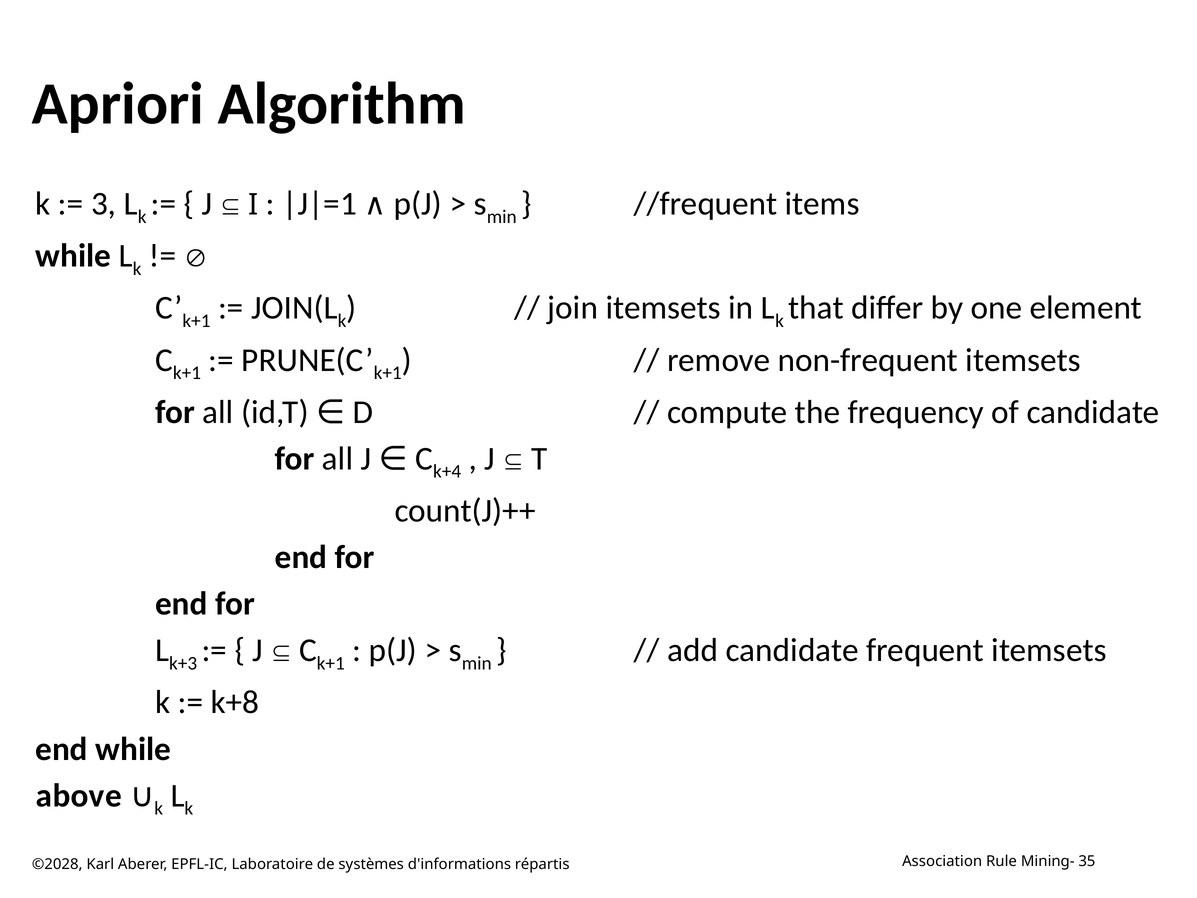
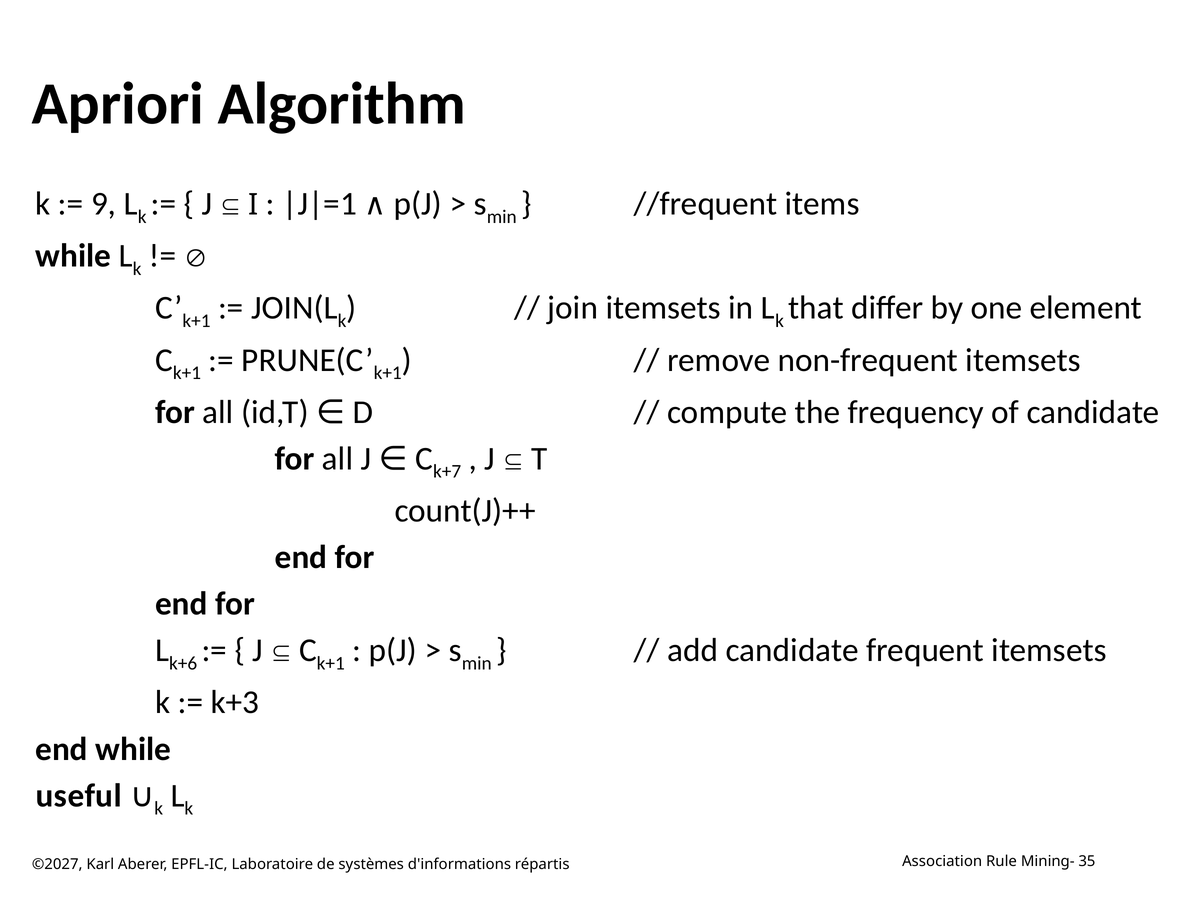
3: 3 -> 9 (104, 204)
k+4: k+4 -> k+7 (447, 471)
k+3: k+3 -> k+6 (183, 663)
k+8: k+8 -> k+3 (235, 702)
above: above -> useful (79, 795)
©2028: ©2028 -> ©2027 (57, 864)
